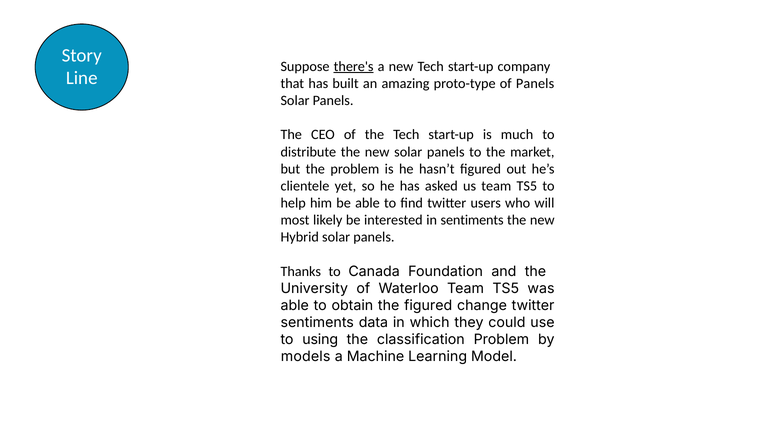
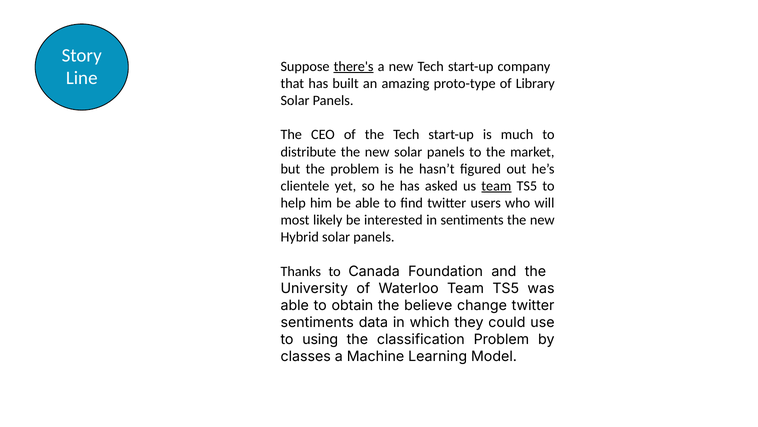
of Panels: Panels -> Library (535, 83)
team underline: none -> present (496, 186)
the figured: figured -> believe (428, 305)
models: models -> classes (306, 356)
